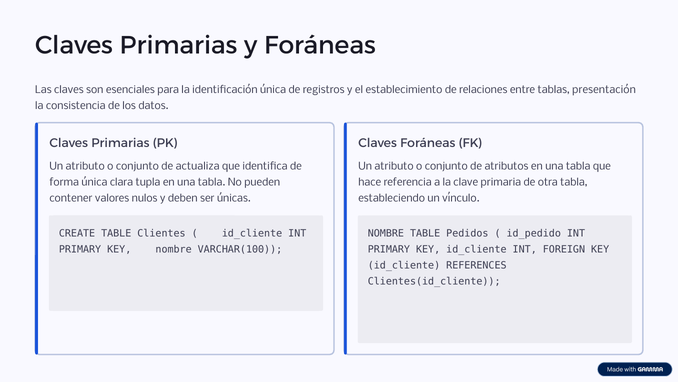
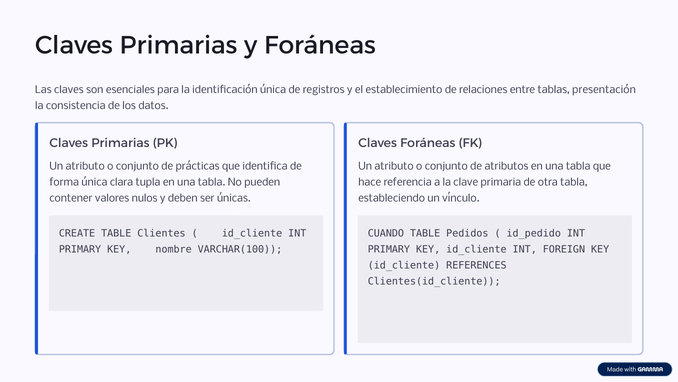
actualiza: actualiza -> prácticas (198, 166)
NOMBRE: NOMBRE -> CUANDO (386, 233)
